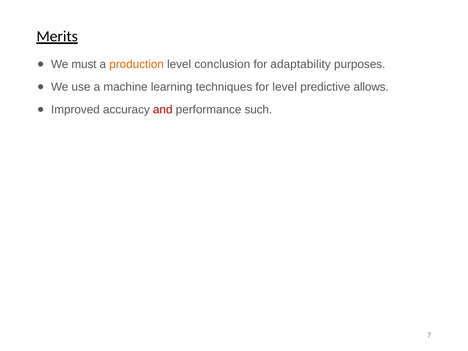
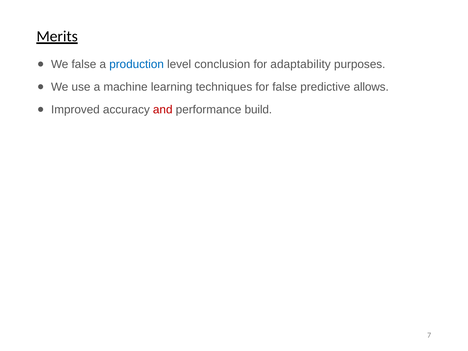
We must: must -> false (84, 64)
production colour: orange -> blue (137, 64)
for level: level -> false (285, 87)
such: such -> build (258, 110)
